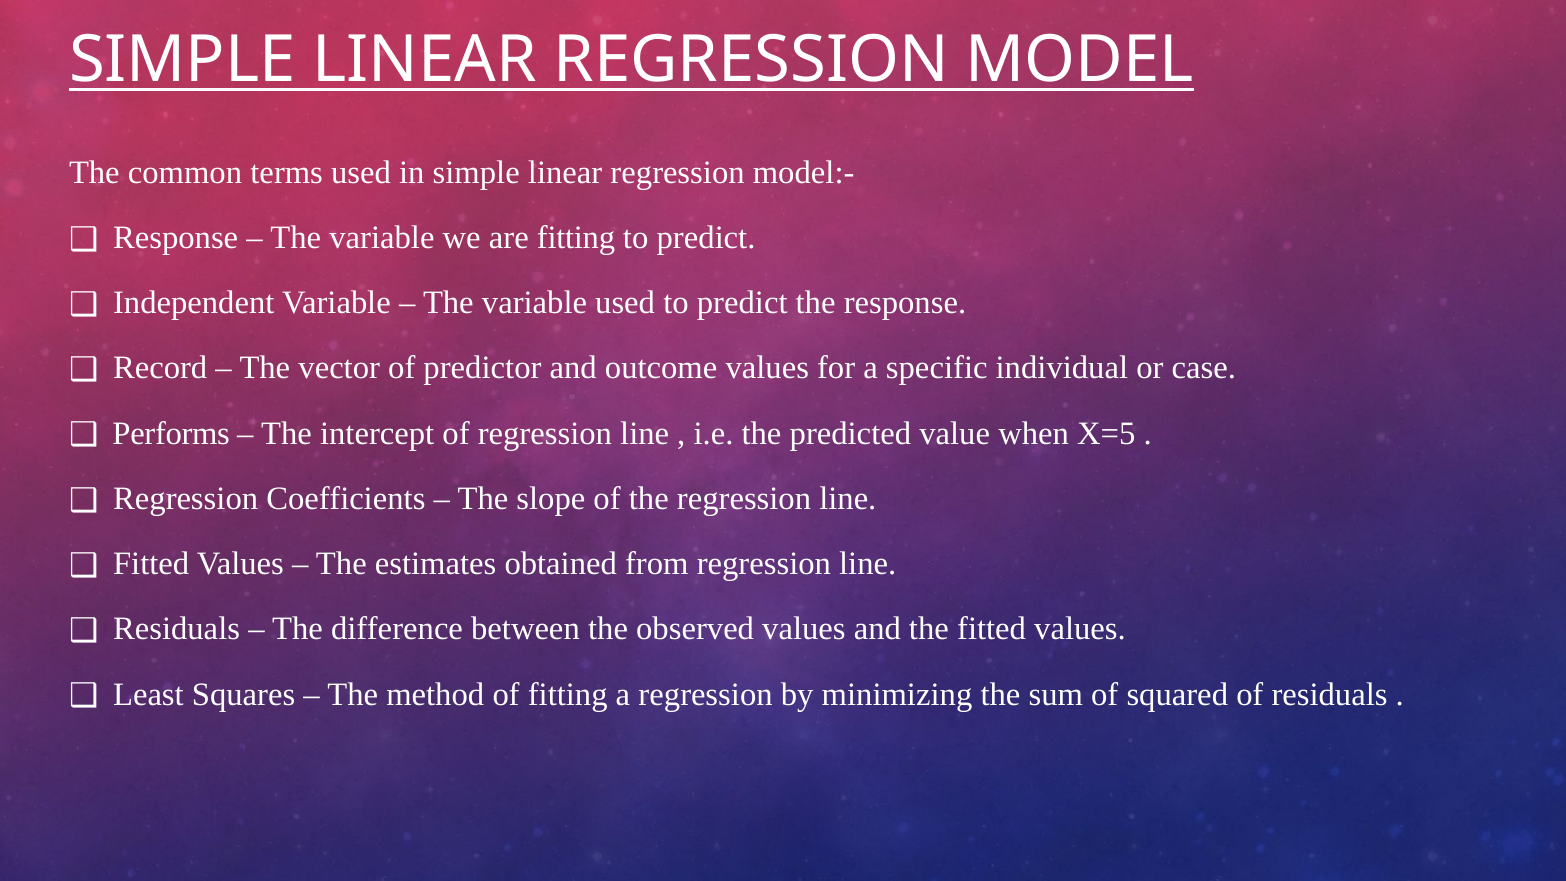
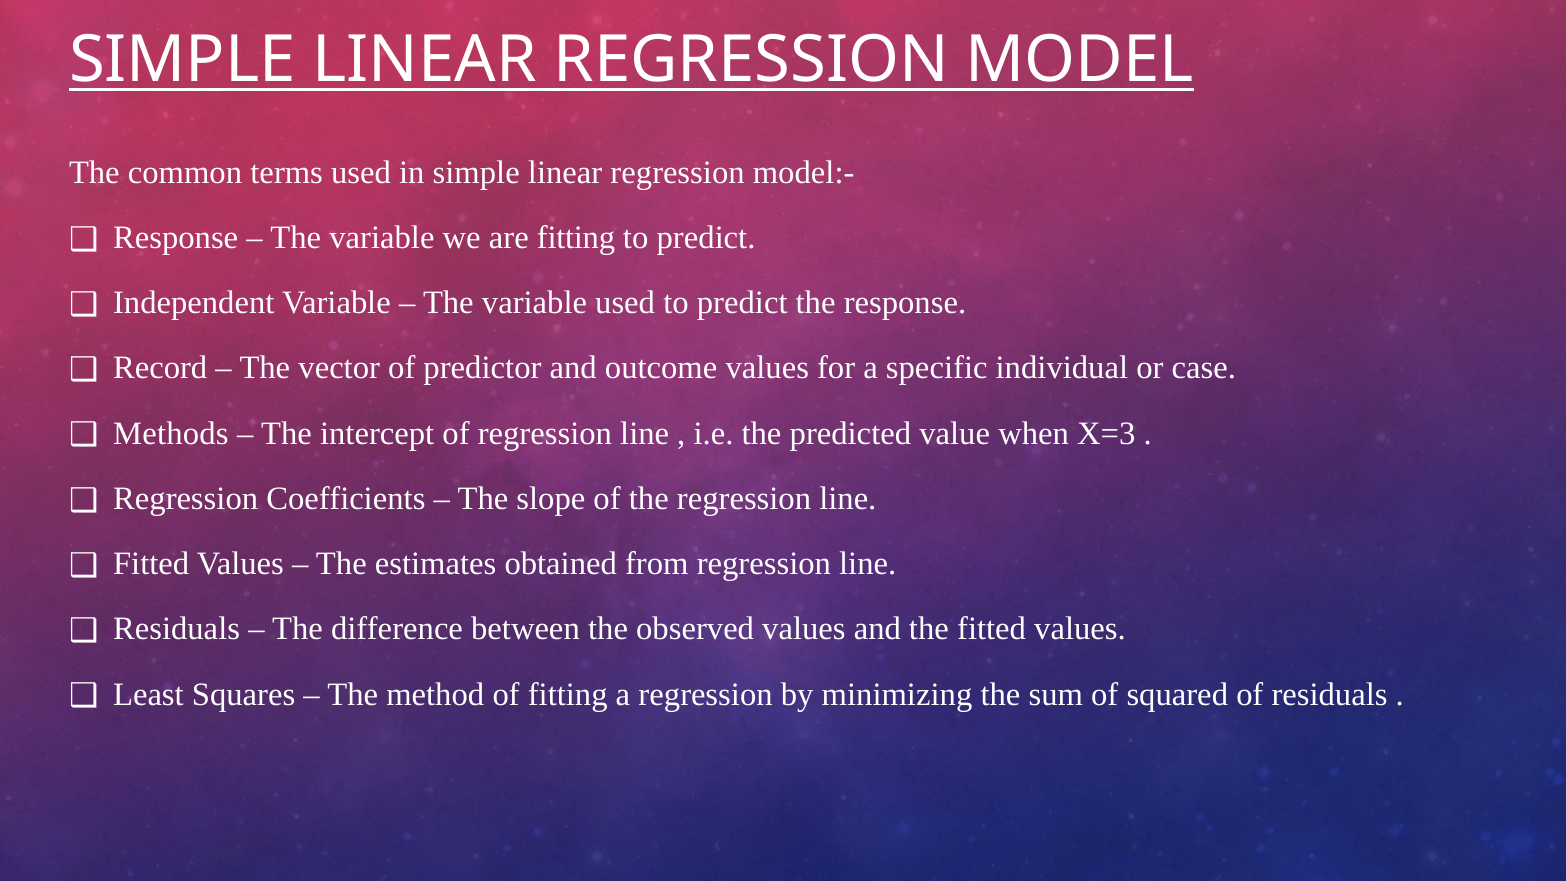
Performs: Performs -> Methods (171, 433)
X=5: X=5 -> X=3 (1106, 433)
